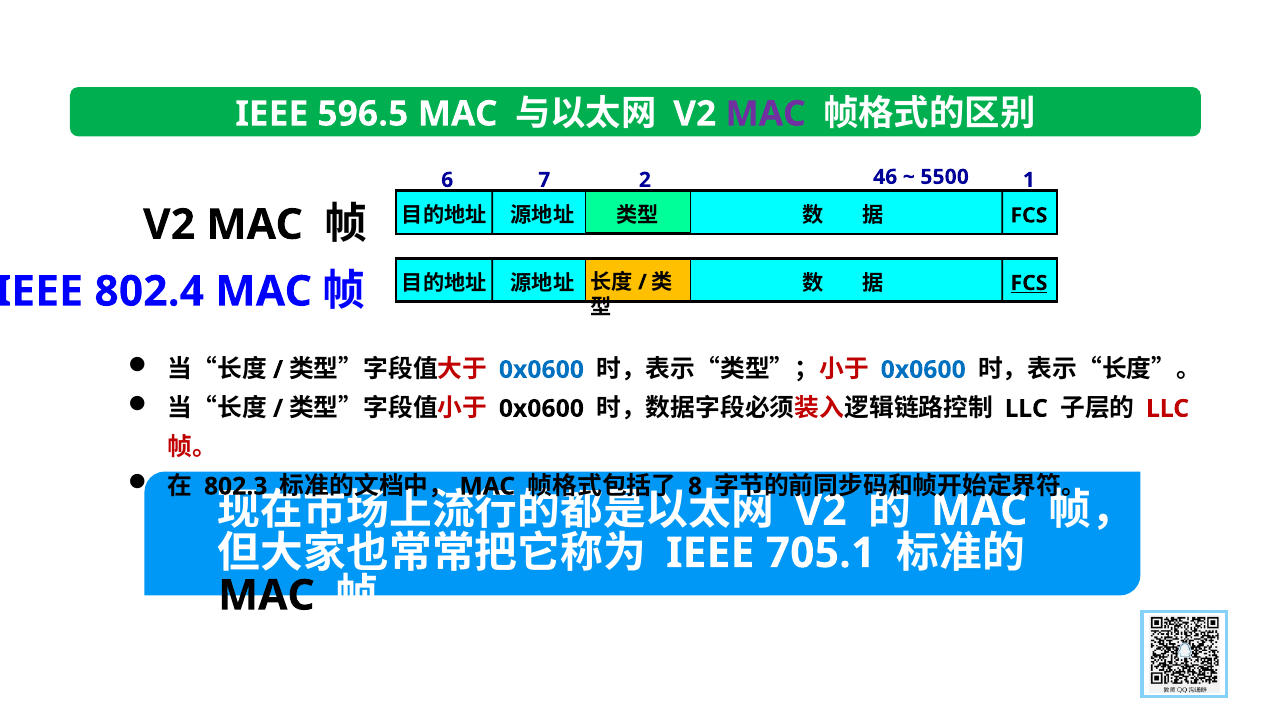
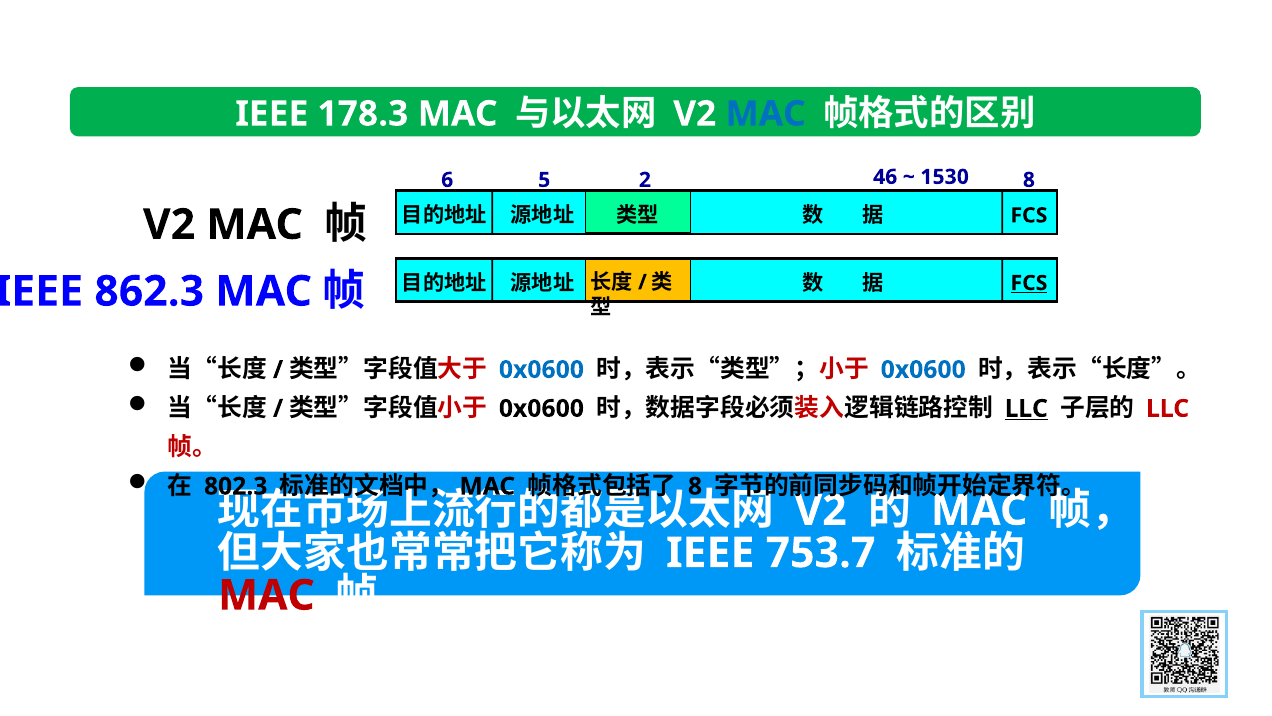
596.5: 596.5 -> 178.3 (363, 114)
MAC colour: purple -> blue (766, 114)
5500: 5500 -> 1530 (945, 177)
7: 7 -> 5 (544, 180)
1: 1 -> 8 (1029, 180)
802.4: 802.4 -> 862.3 (149, 291)
LLC underline: none -> present (1026, 408)
705.1: 705.1 -> 753.7 (821, 553)
MAC colour: black -> red (266, 595)
